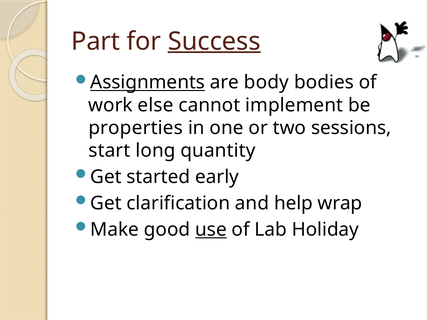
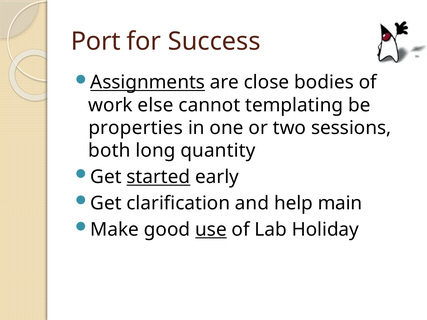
Part: Part -> Port (96, 41)
Success underline: present -> none (214, 41)
body: body -> close (267, 82)
implement: implement -> templating (294, 105)
start: start -> both (109, 151)
started underline: none -> present (158, 177)
wrap: wrap -> main (340, 203)
